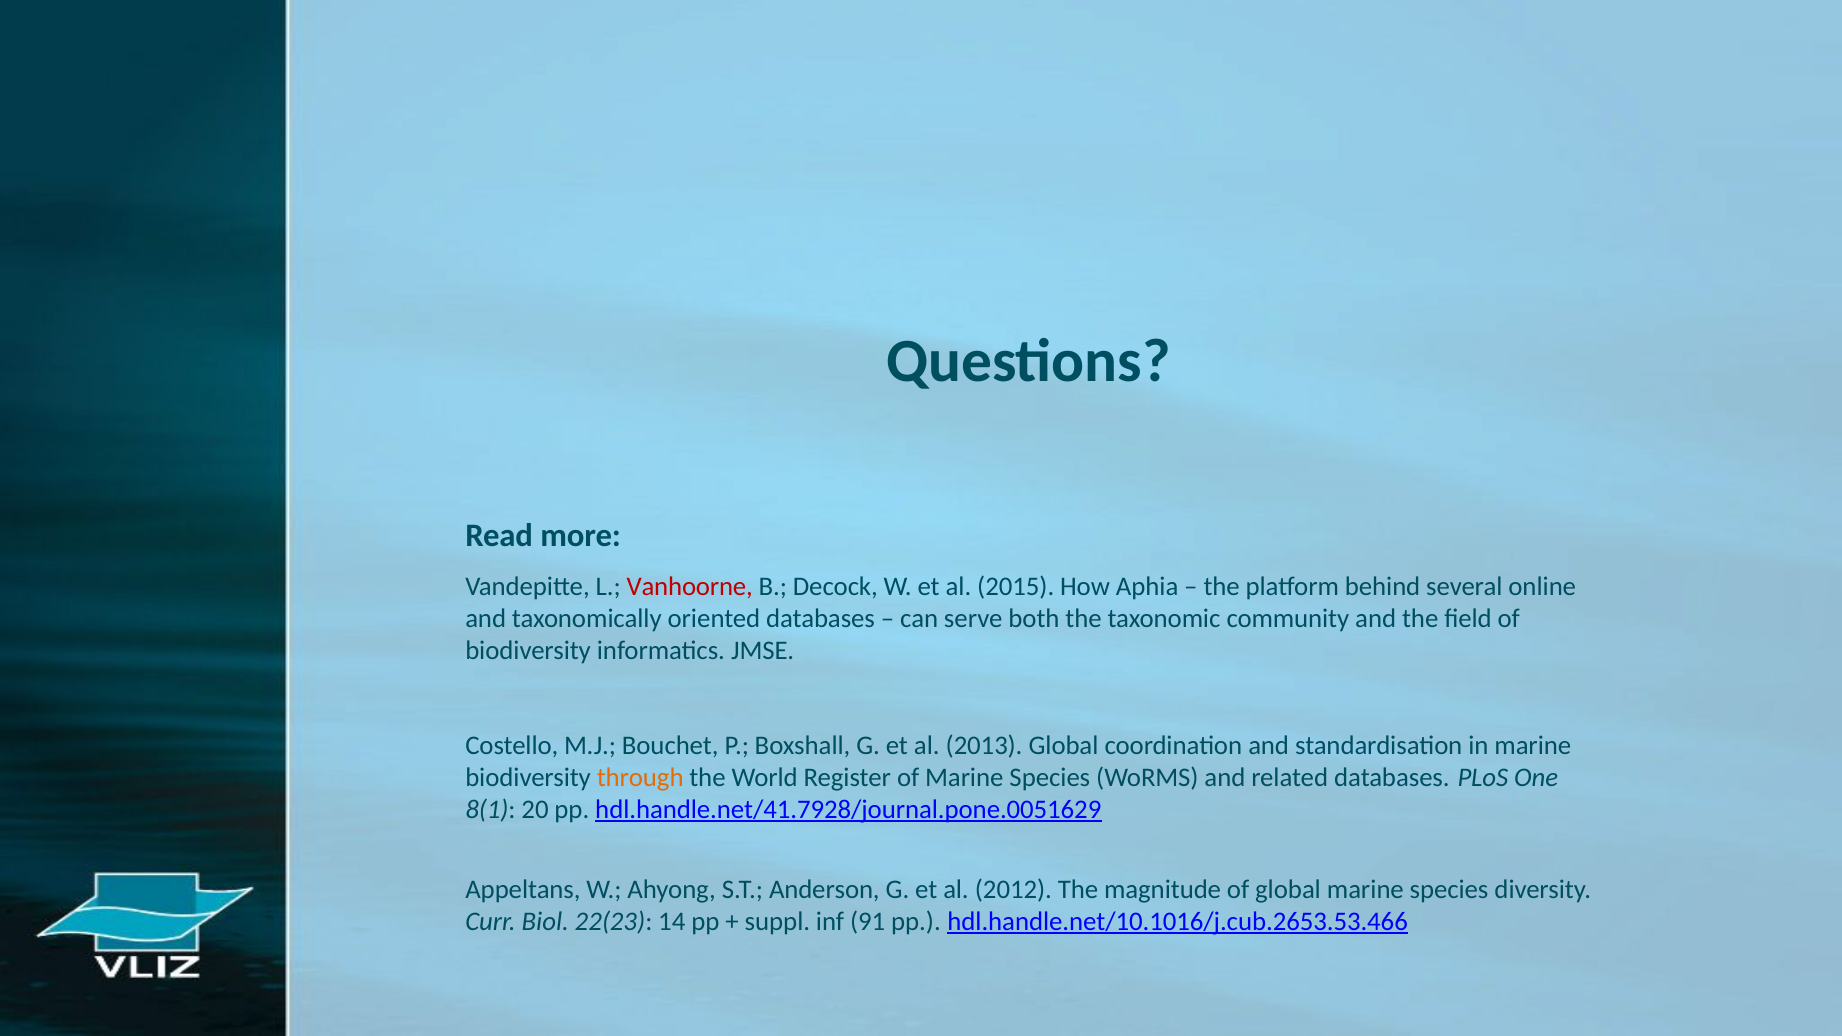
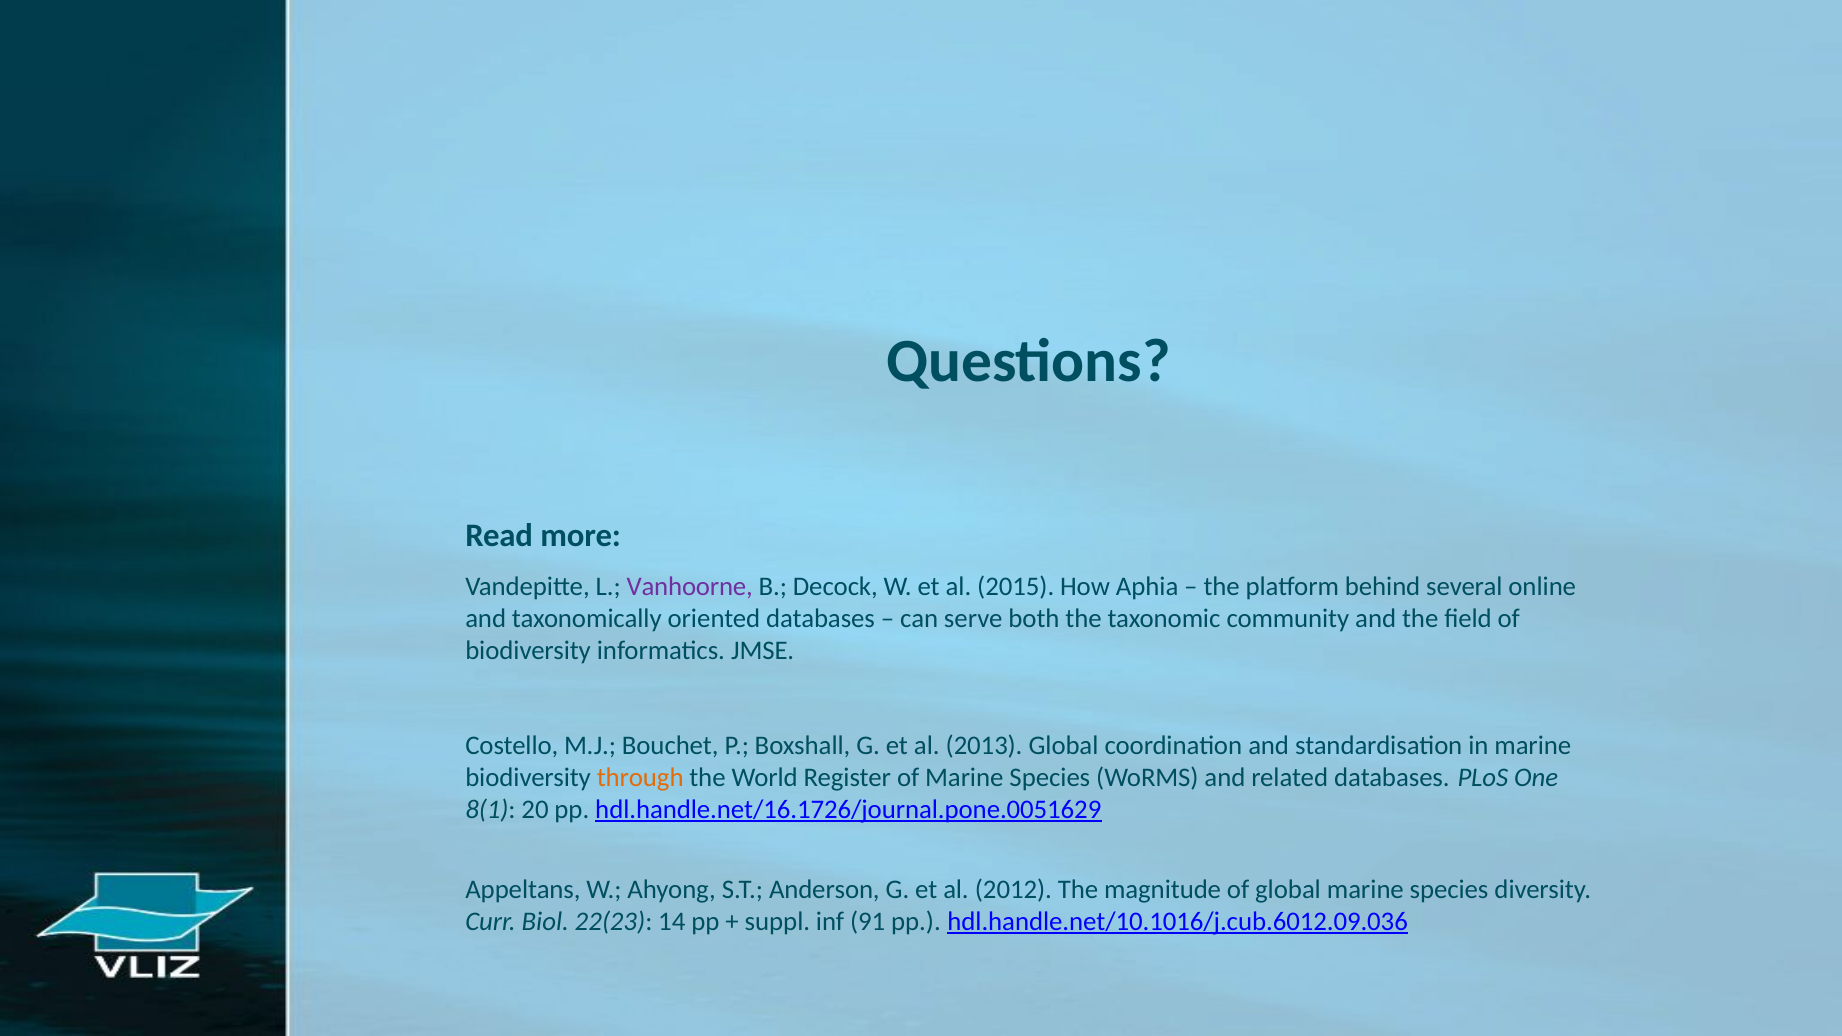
Vanhoorne colour: red -> purple (690, 586)
hdl.handle.net/41.7928/journal.pone.0051629: hdl.handle.net/41.7928/journal.pone.0051629 -> hdl.handle.net/16.1726/journal.pone.0051629 (848, 809)
hdl.handle.net/10.1016/j.cub.2653.53.466: hdl.handle.net/10.1016/j.cub.2653.53.466 -> hdl.handle.net/10.1016/j.cub.6012.09.036 (1178, 922)
